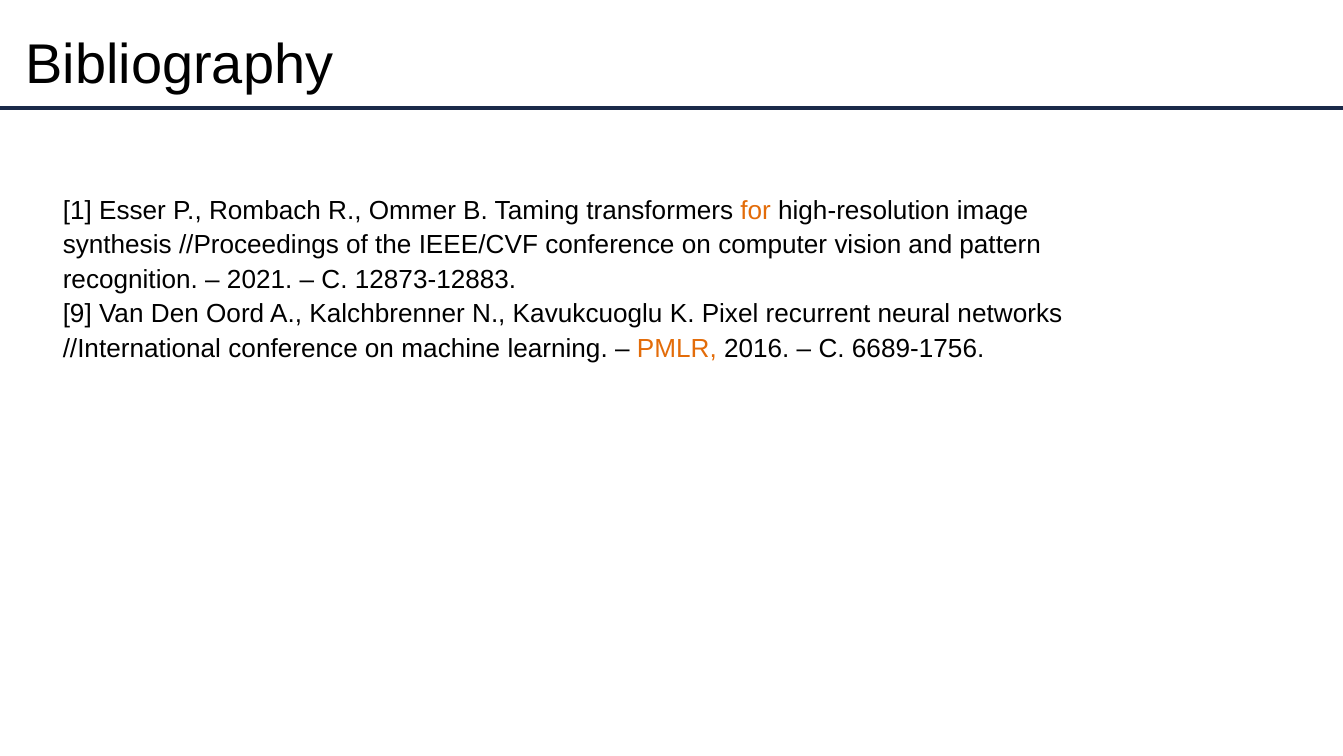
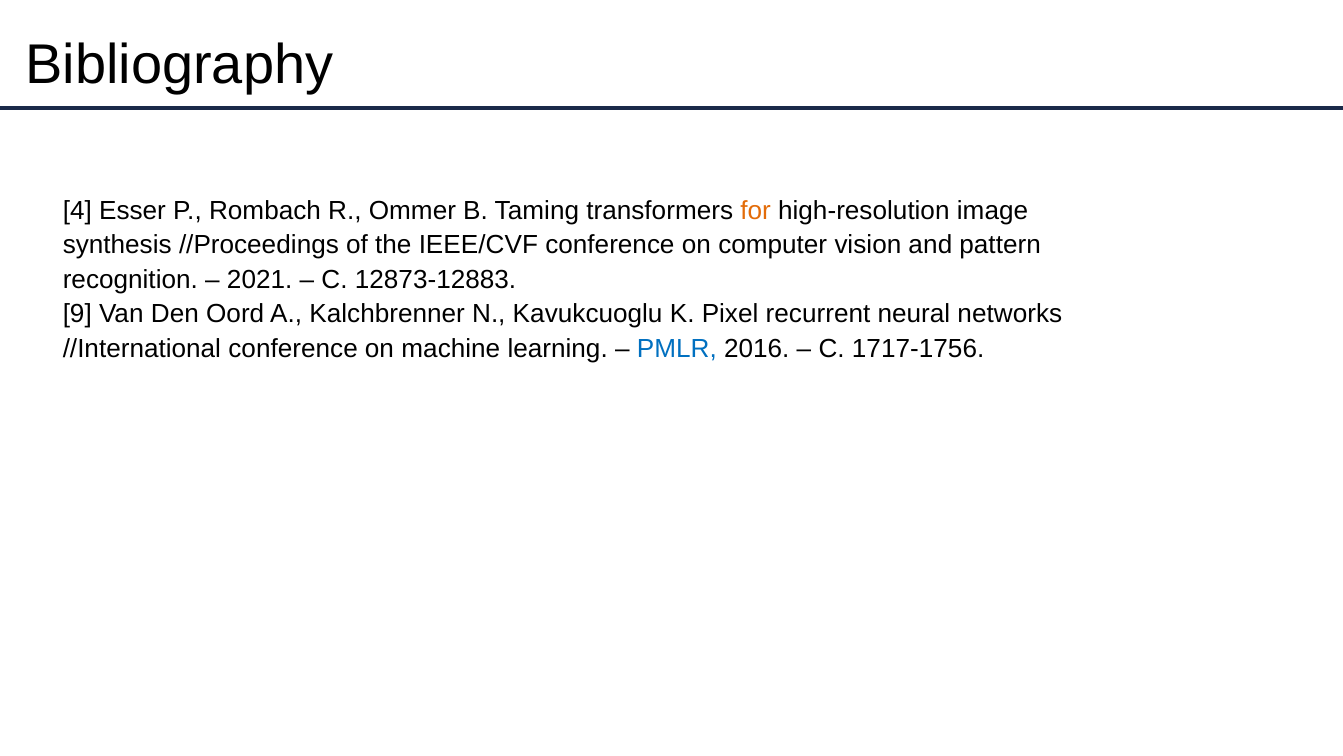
1: 1 -> 4 (77, 210)
PMLR colour: orange -> blue (677, 348)
6689-1756: 6689-1756 -> 1717-1756 (918, 348)
